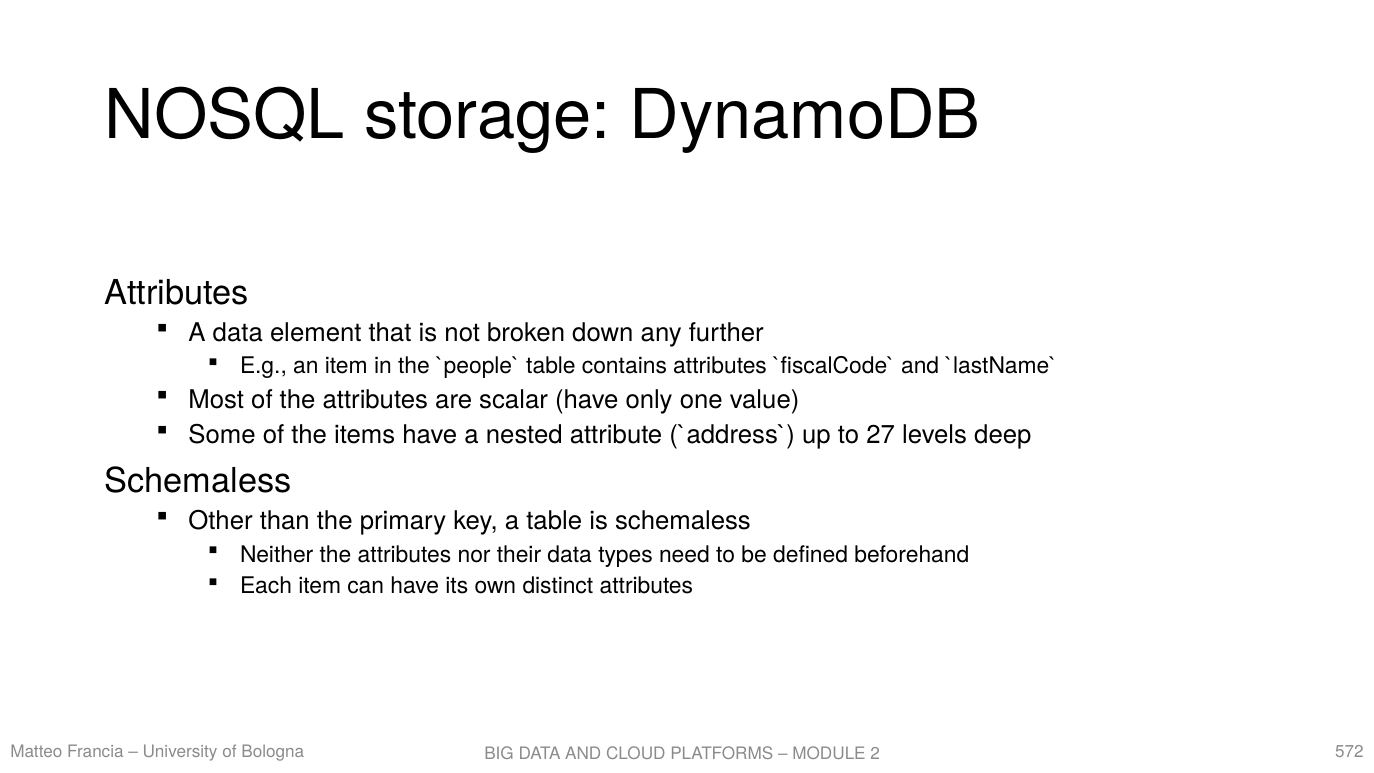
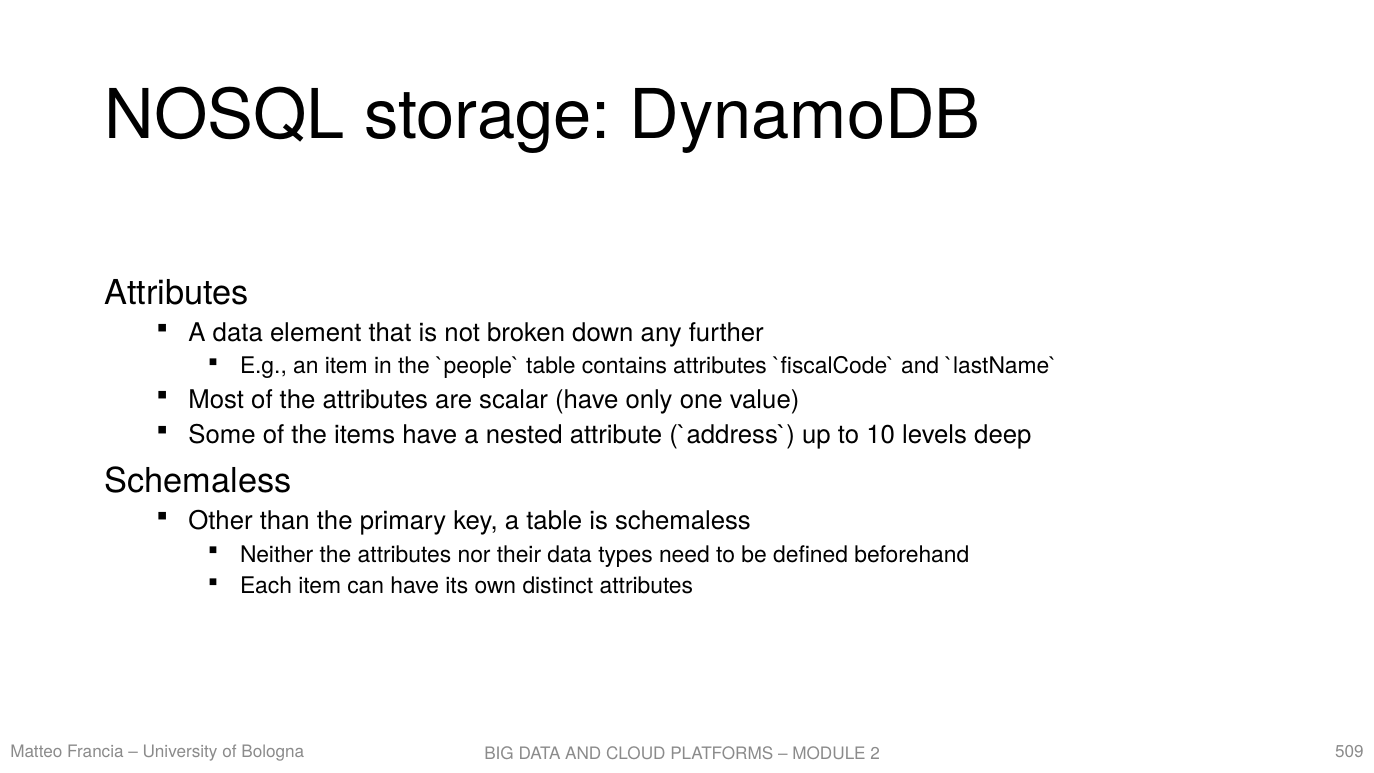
27: 27 -> 10 (881, 435)
572: 572 -> 509 (1349, 752)
